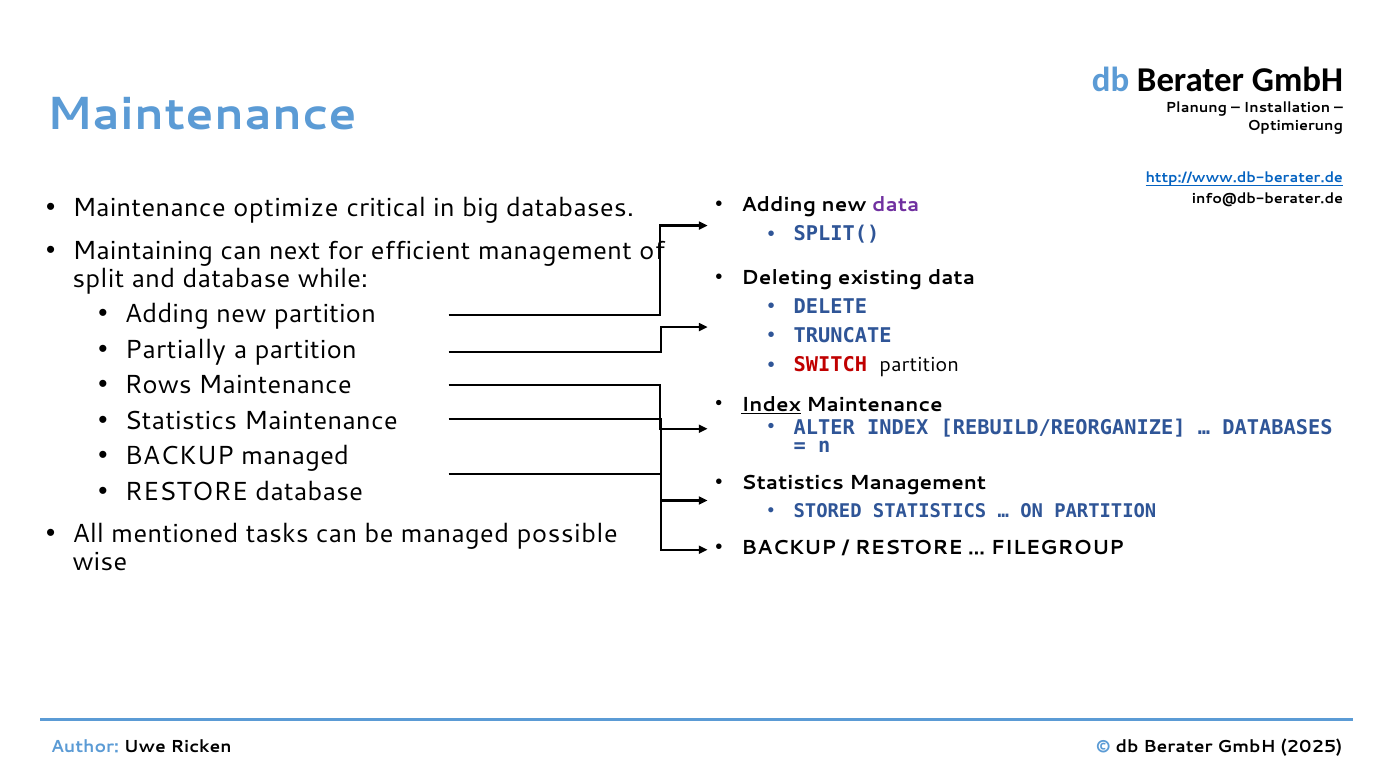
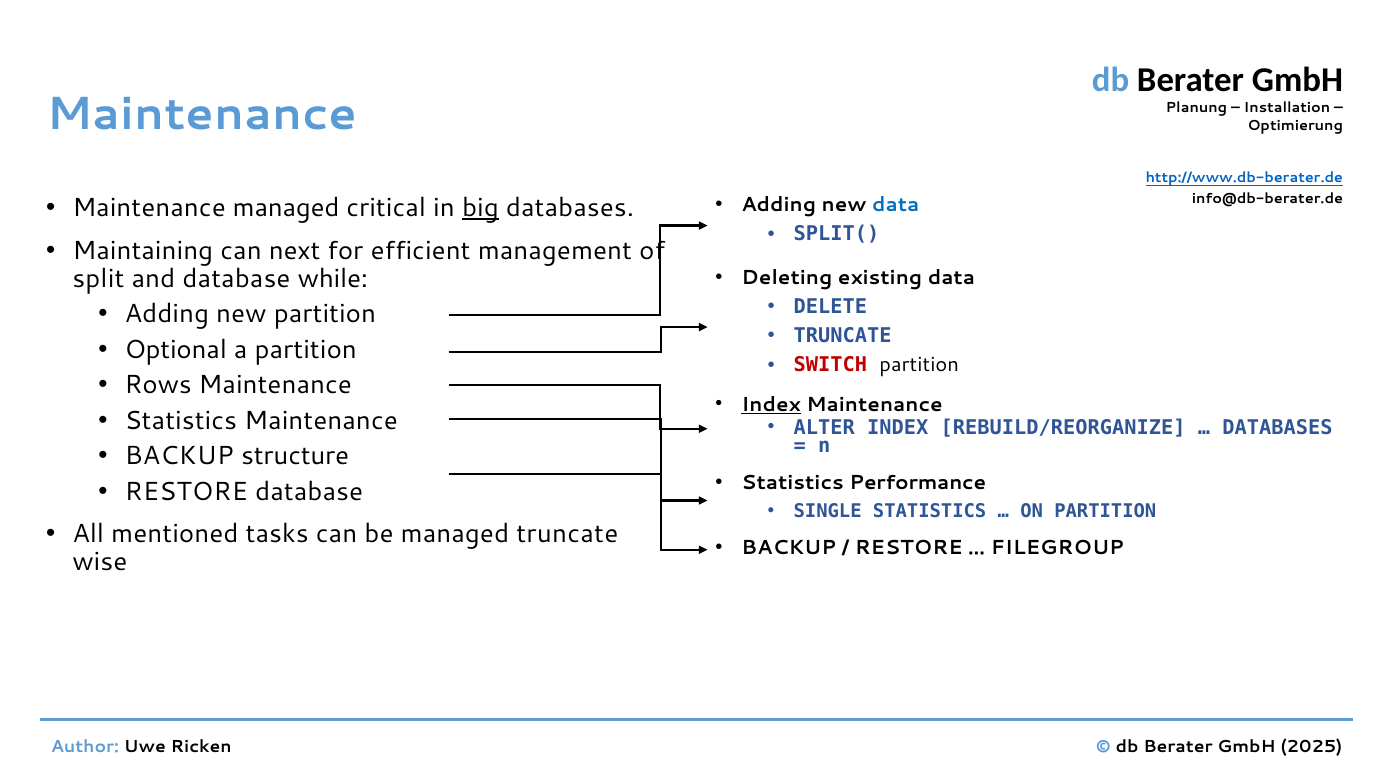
data colour: purple -> blue (896, 205)
Maintenance optimize: optimize -> managed (286, 208)
big underline: none -> present (480, 208)
Partially: Partially -> Optional (176, 350)
BACKUP managed: managed -> structure (295, 456)
Statistics Management: Management -> Performance (918, 483)
STORED: STORED -> SINGLE (828, 511)
managed possible: possible -> truncate (567, 535)
